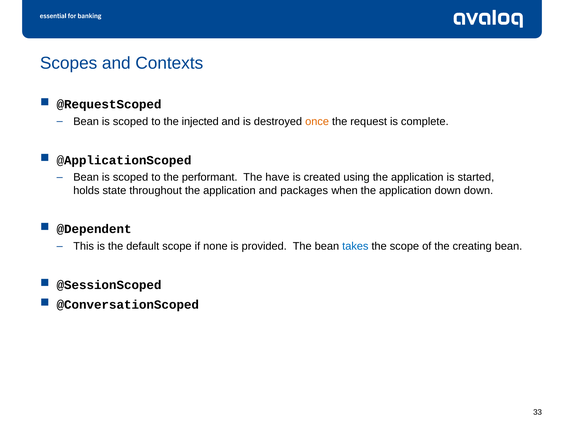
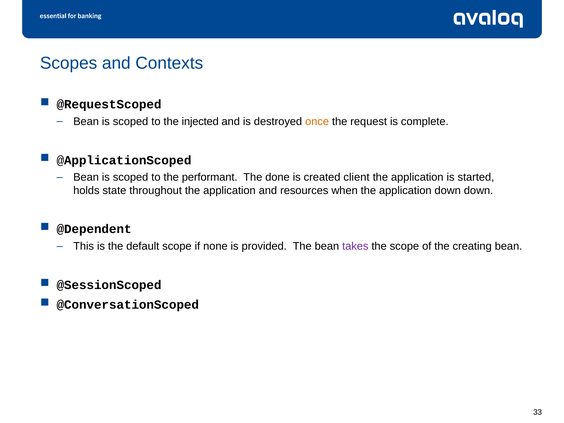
have: have -> done (277, 177)
using: using -> client (357, 177)
packages: packages -> resources (304, 191)
takes colour: blue -> purple (355, 246)
